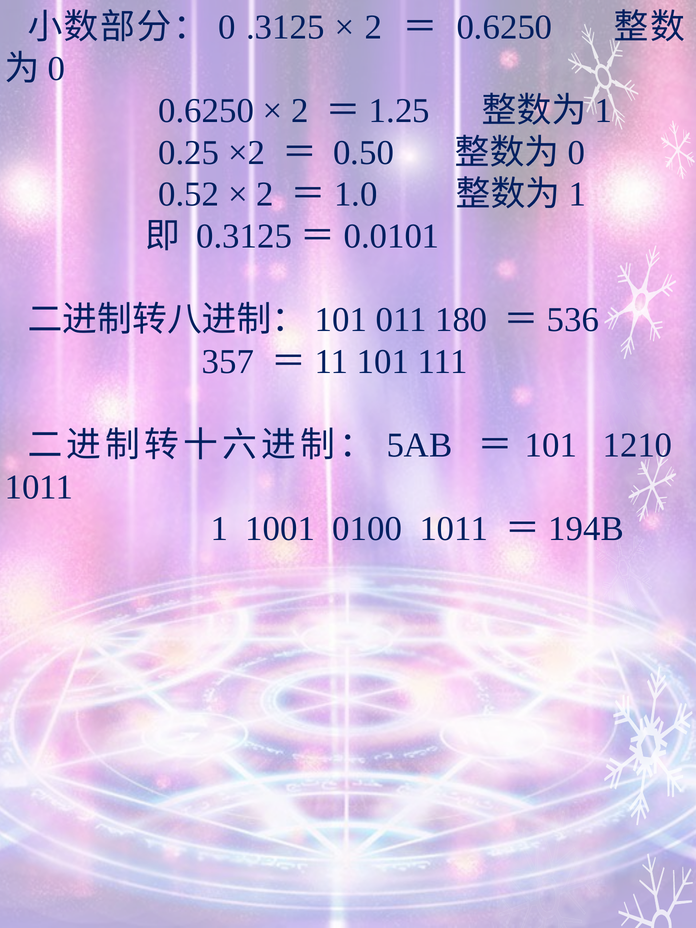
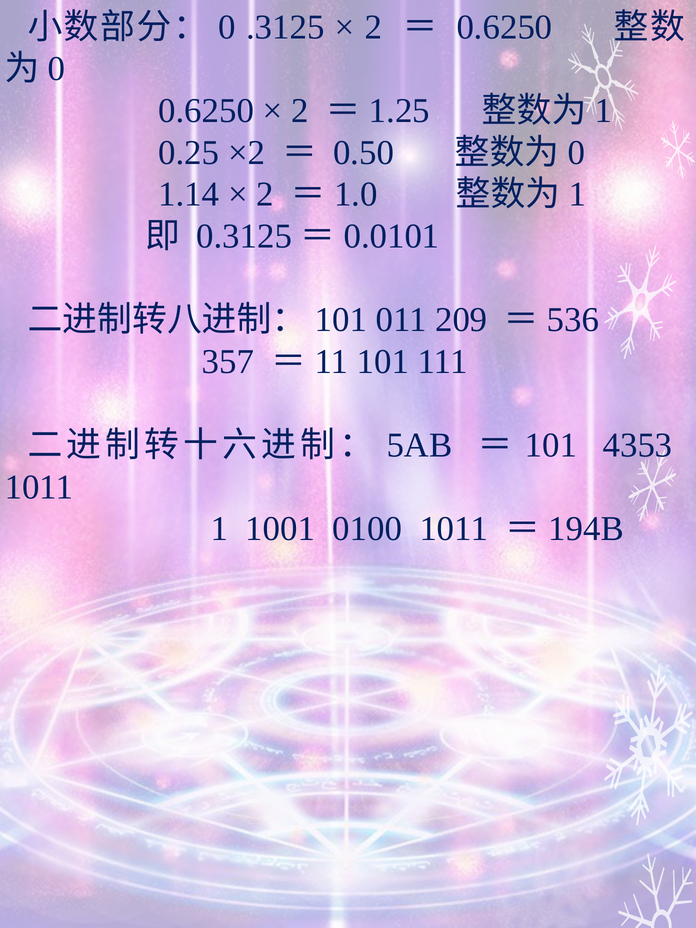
0.52: 0.52 -> 1.14 (189, 194)
180: 180 -> 209 (461, 320)
1210: 1210 -> 4353 (638, 445)
